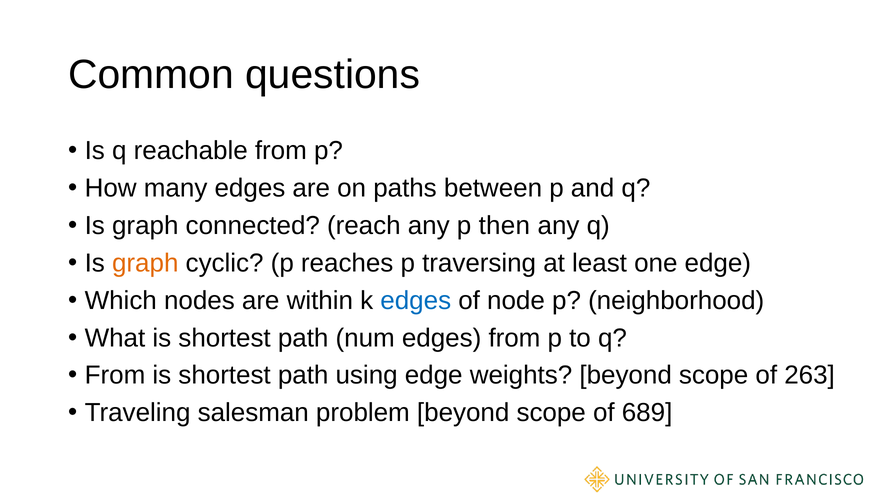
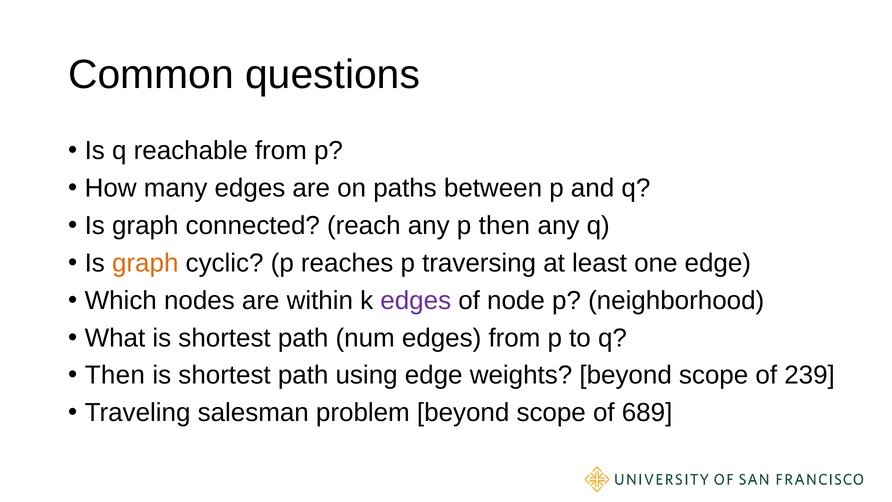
edges colour: blue -> purple (416, 300)
From: From -> Then (115, 375)
263: 263 -> 239 (810, 375)
